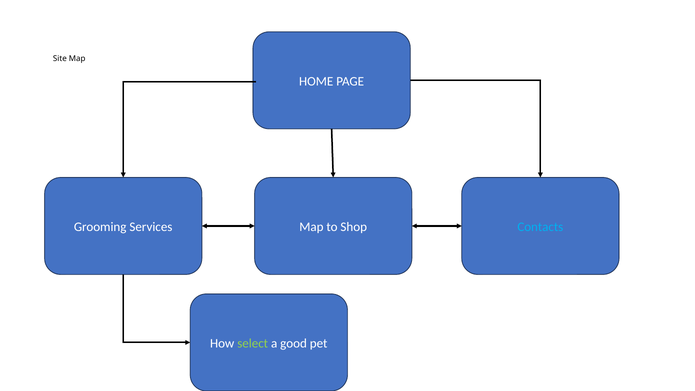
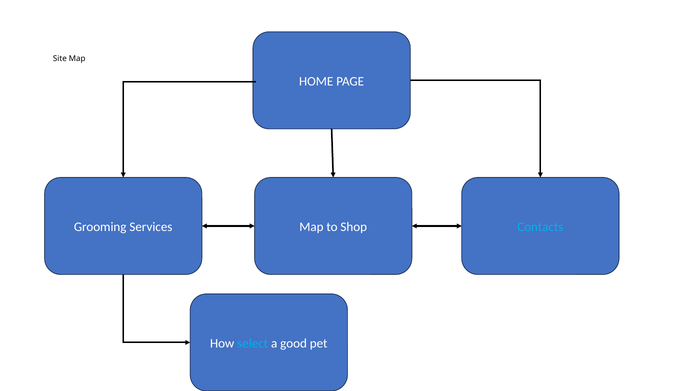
select colour: light green -> light blue (253, 343)
